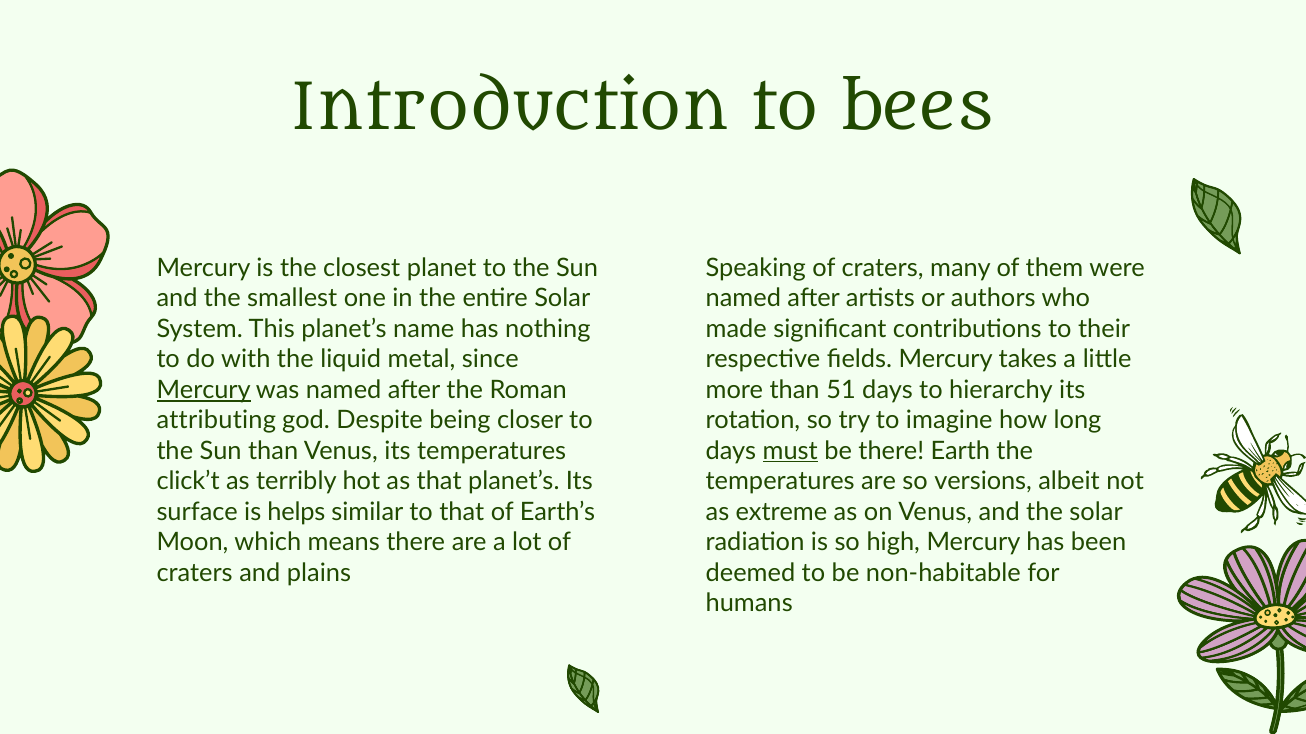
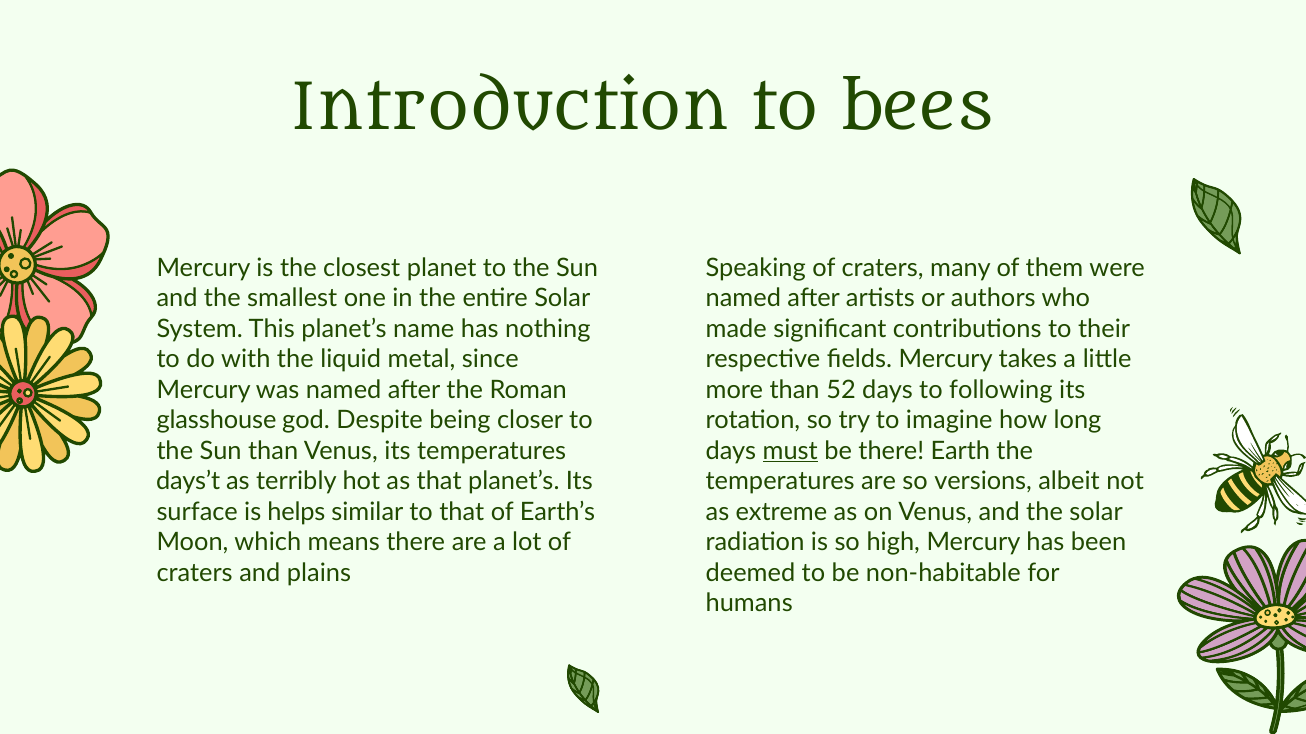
Mercury underline: present -> none (204, 390)
51: 51 -> 52 (841, 390)
hierarchy: hierarchy -> following (1001, 390)
attributing: attributing -> glasshouse (216, 421)
click’t: click’t -> days’t (188, 482)
